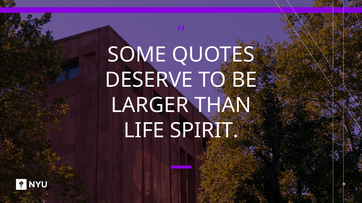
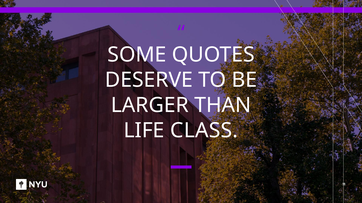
SPIRIT: SPIRIT -> CLASS (204, 131)
